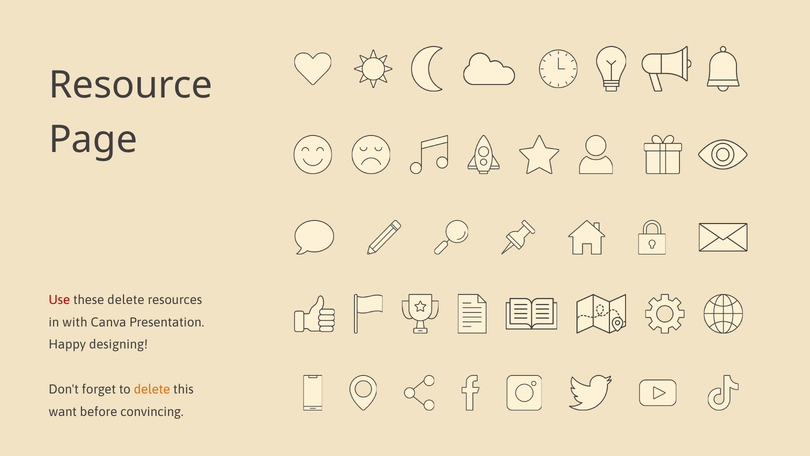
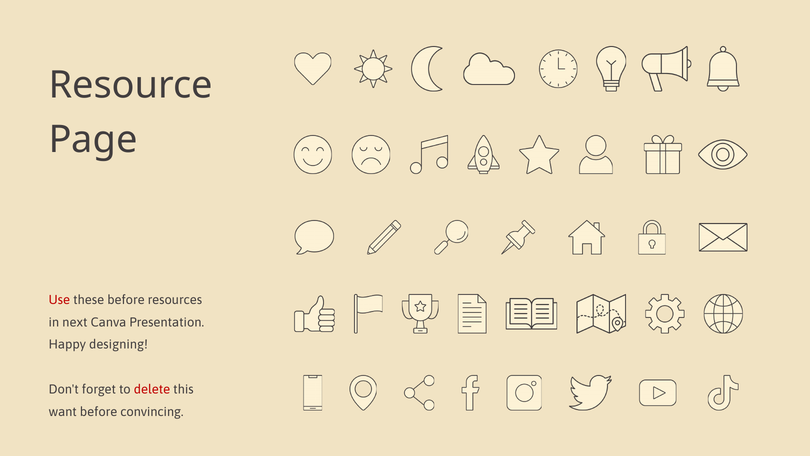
these delete: delete -> before (126, 300)
with: with -> next (75, 322)
delete colour: orange -> red (152, 389)
